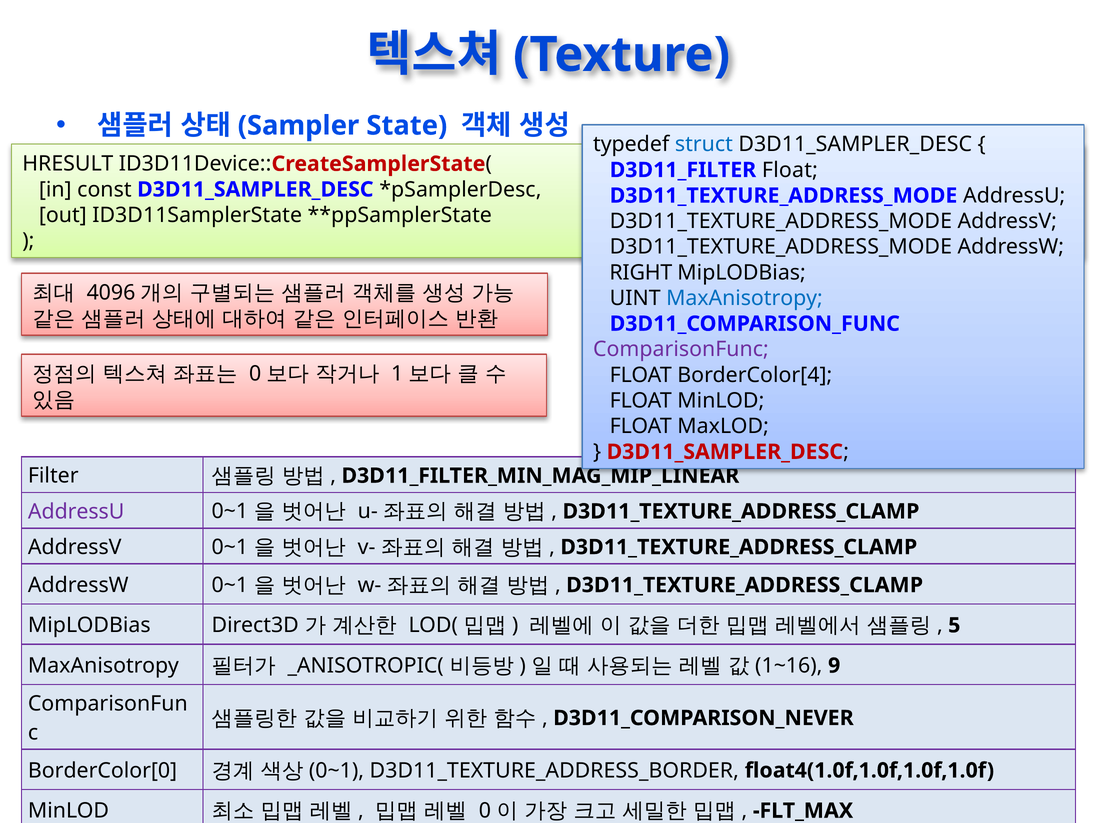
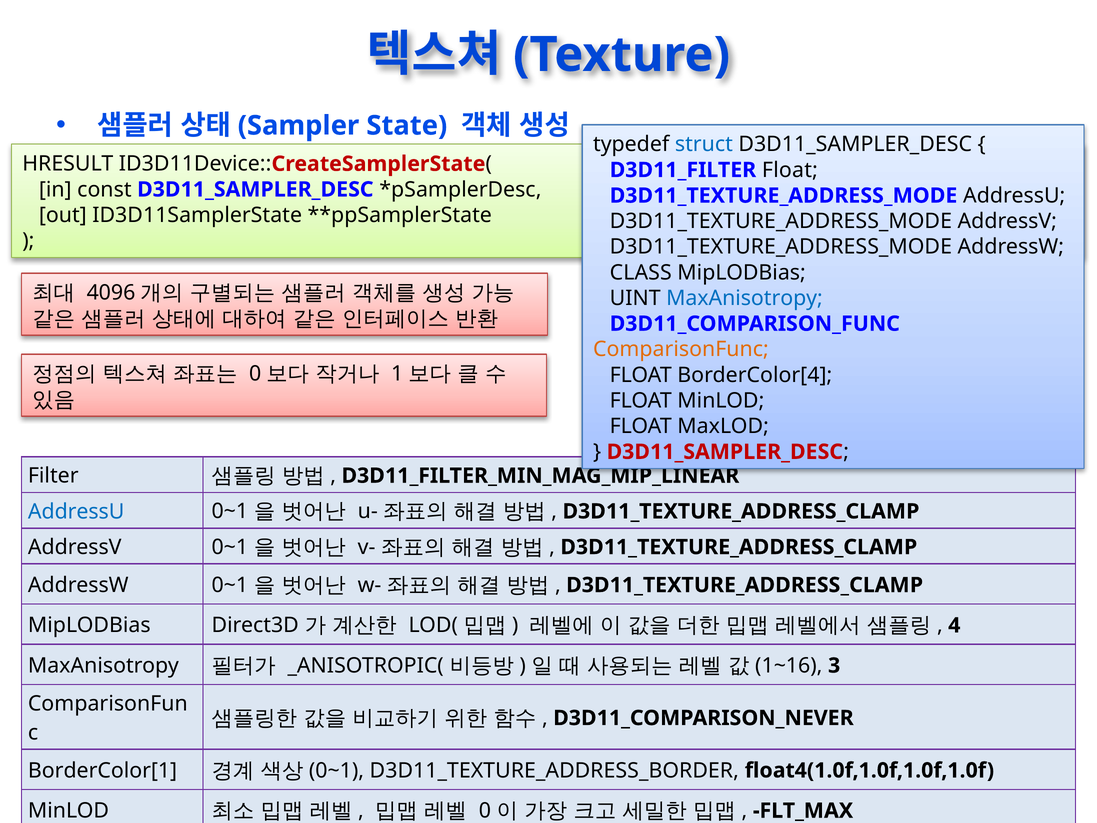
RIGHT: RIGHT -> CLASS (641, 272)
ComparisonFunc colour: purple -> orange (681, 349)
AddressU colour: purple -> blue (76, 511)
5: 5 -> 4 (954, 625)
9: 9 -> 3 (834, 665)
BorderColor[0: BorderColor[0 -> BorderColor[1 (103, 770)
